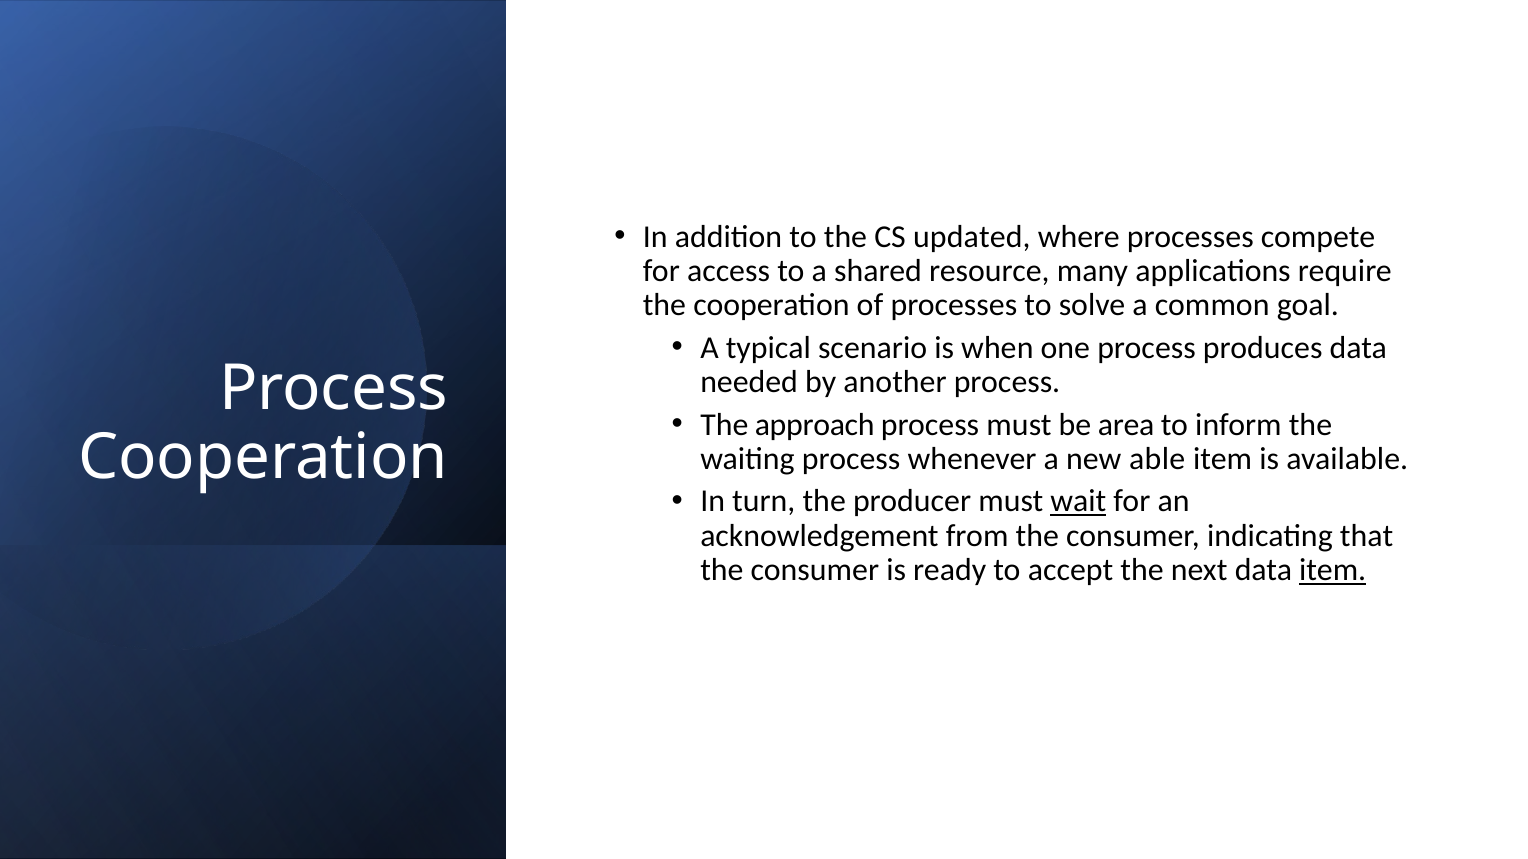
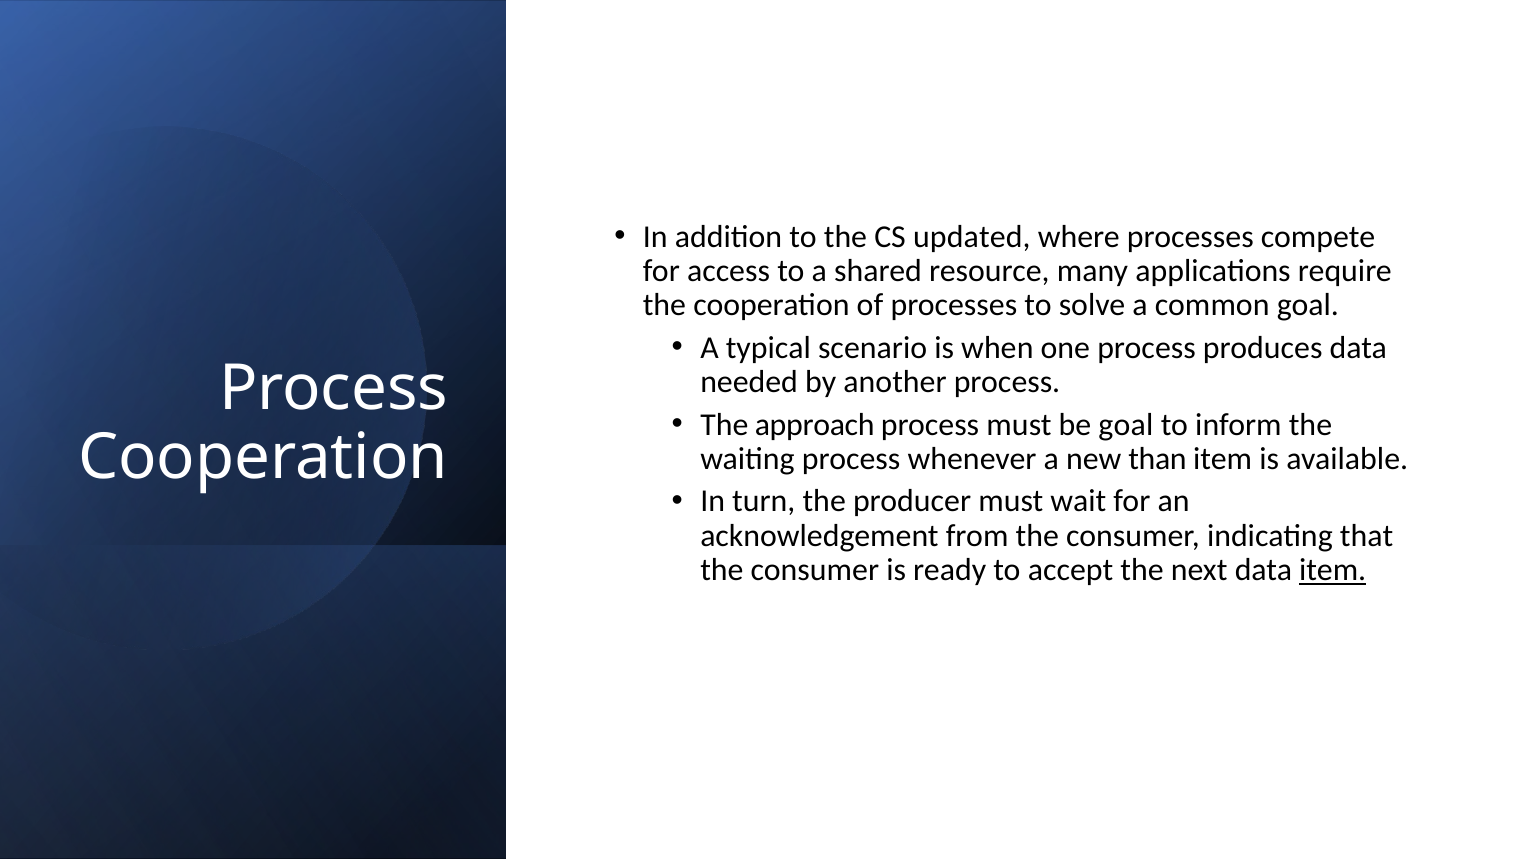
be area: area -> goal (1126, 425)
able: able -> than (1157, 459)
wait underline: present -> none (1078, 502)
